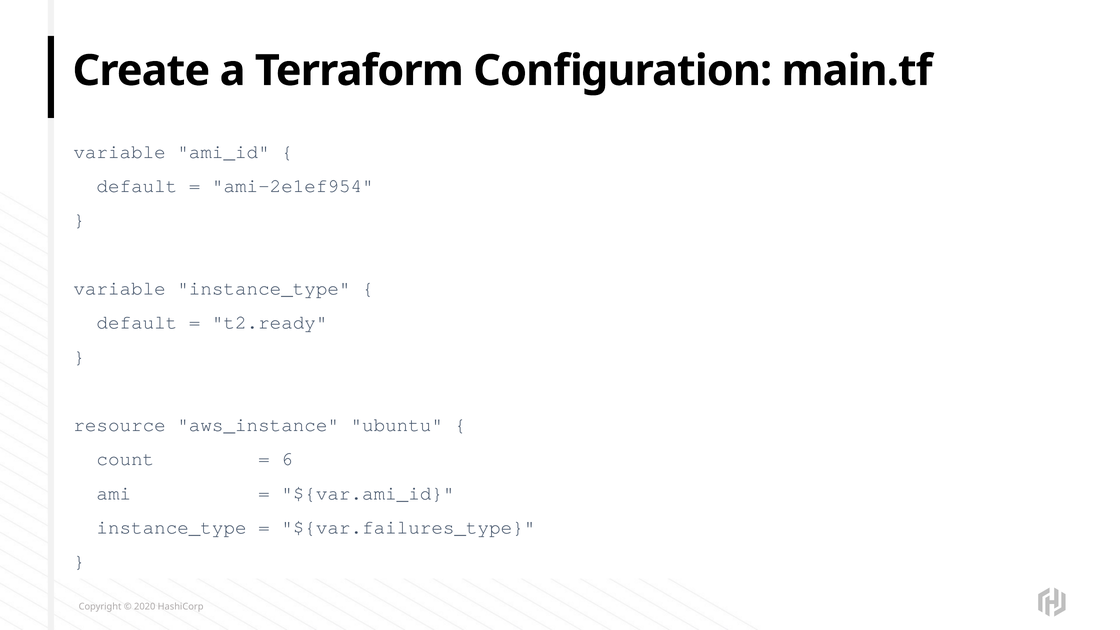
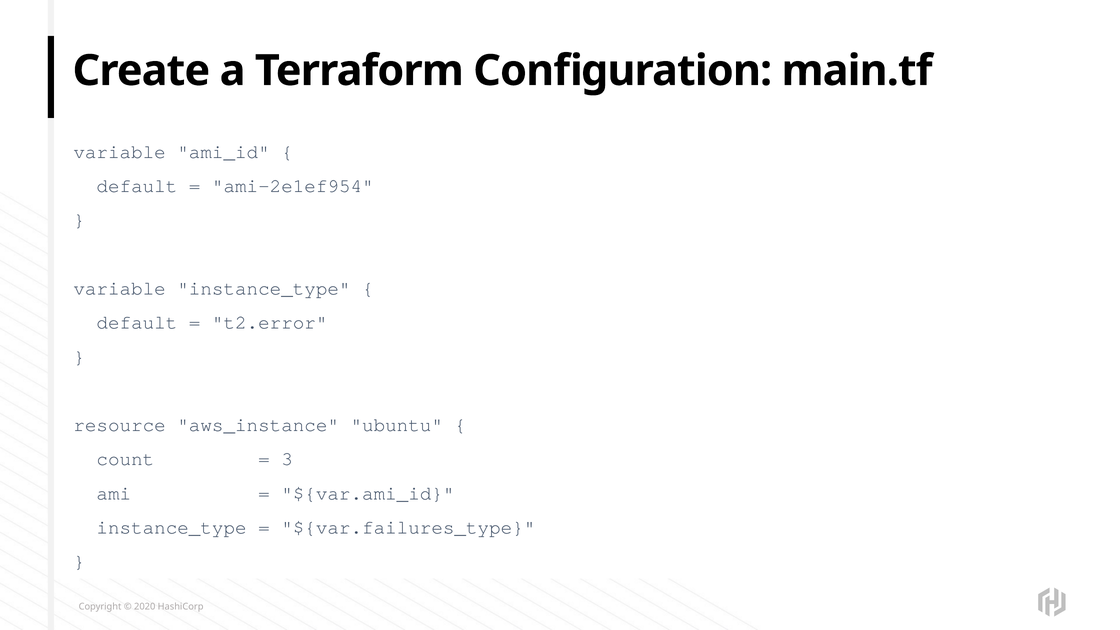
t2.ready: t2.ready -> t2.error (270, 323)
6: 6 -> 3 (287, 459)
